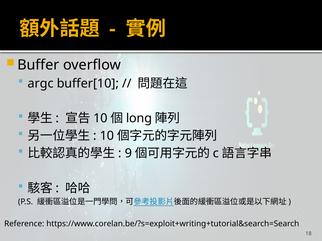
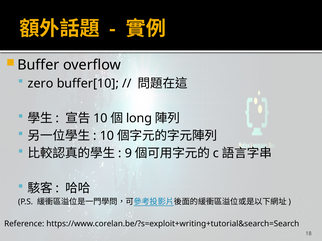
argc: argc -> zero (41, 84)
